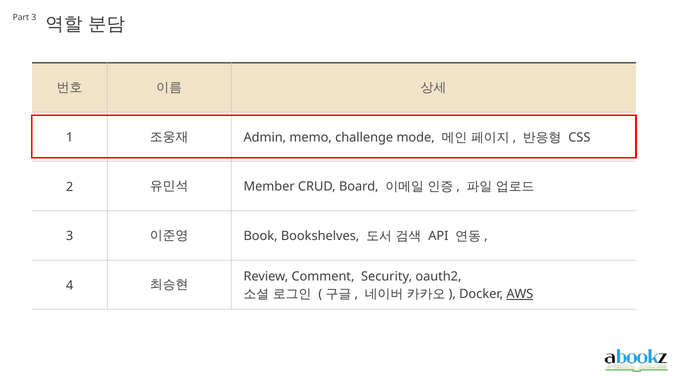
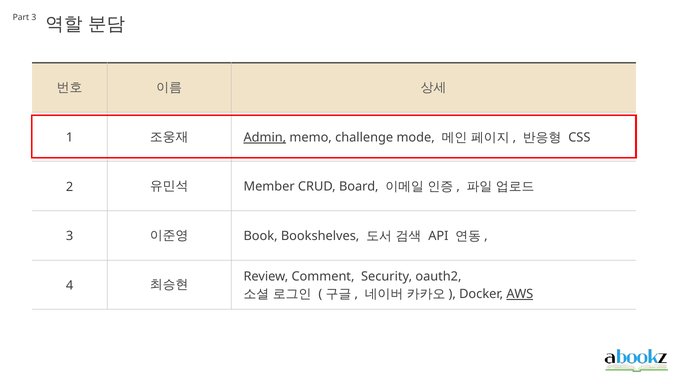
Admin underline: none -> present (265, 138)
